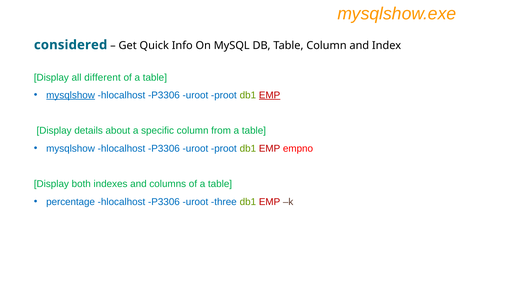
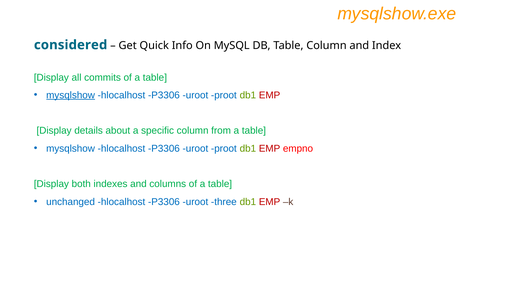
different: different -> commits (103, 77)
EMP underline: present -> none (270, 95)
percentage: percentage -> unchanged (71, 202)
